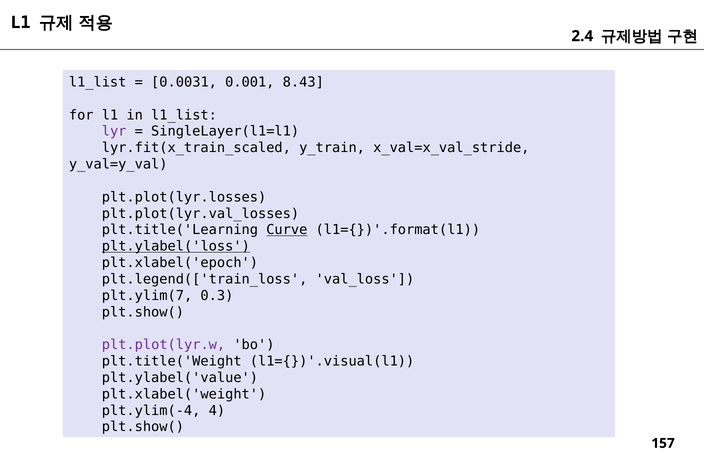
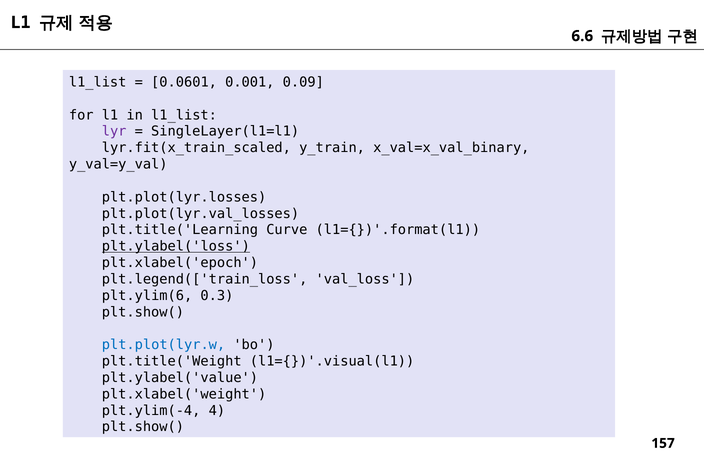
2.4: 2.4 -> 6.6 (582, 36)
0.0031: 0.0031 -> 0.0601 (184, 82)
8.43: 8.43 -> 0.09 (303, 82)
x_val=x_val_stride: x_val=x_val_stride -> x_val=x_val_binary (451, 148)
Curve underline: present -> none (287, 230)
plt.ylim(7: plt.ylim(7 -> plt.ylim(6 (147, 296)
plt.plot(lyr.w colour: purple -> blue (164, 345)
